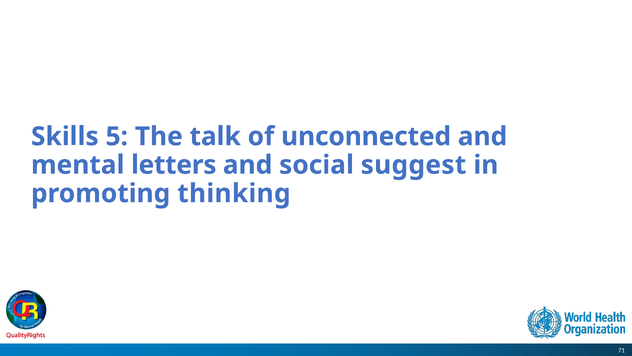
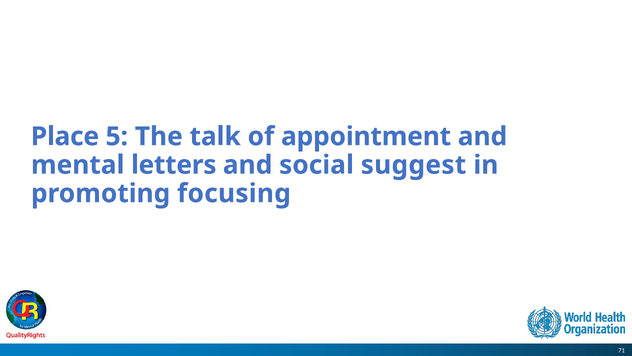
Skills: Skills -> Place (65, 136)
unconnected: unconnected -> appointment (366, 136)
thinking: thinking -> focusing (234, 193)
